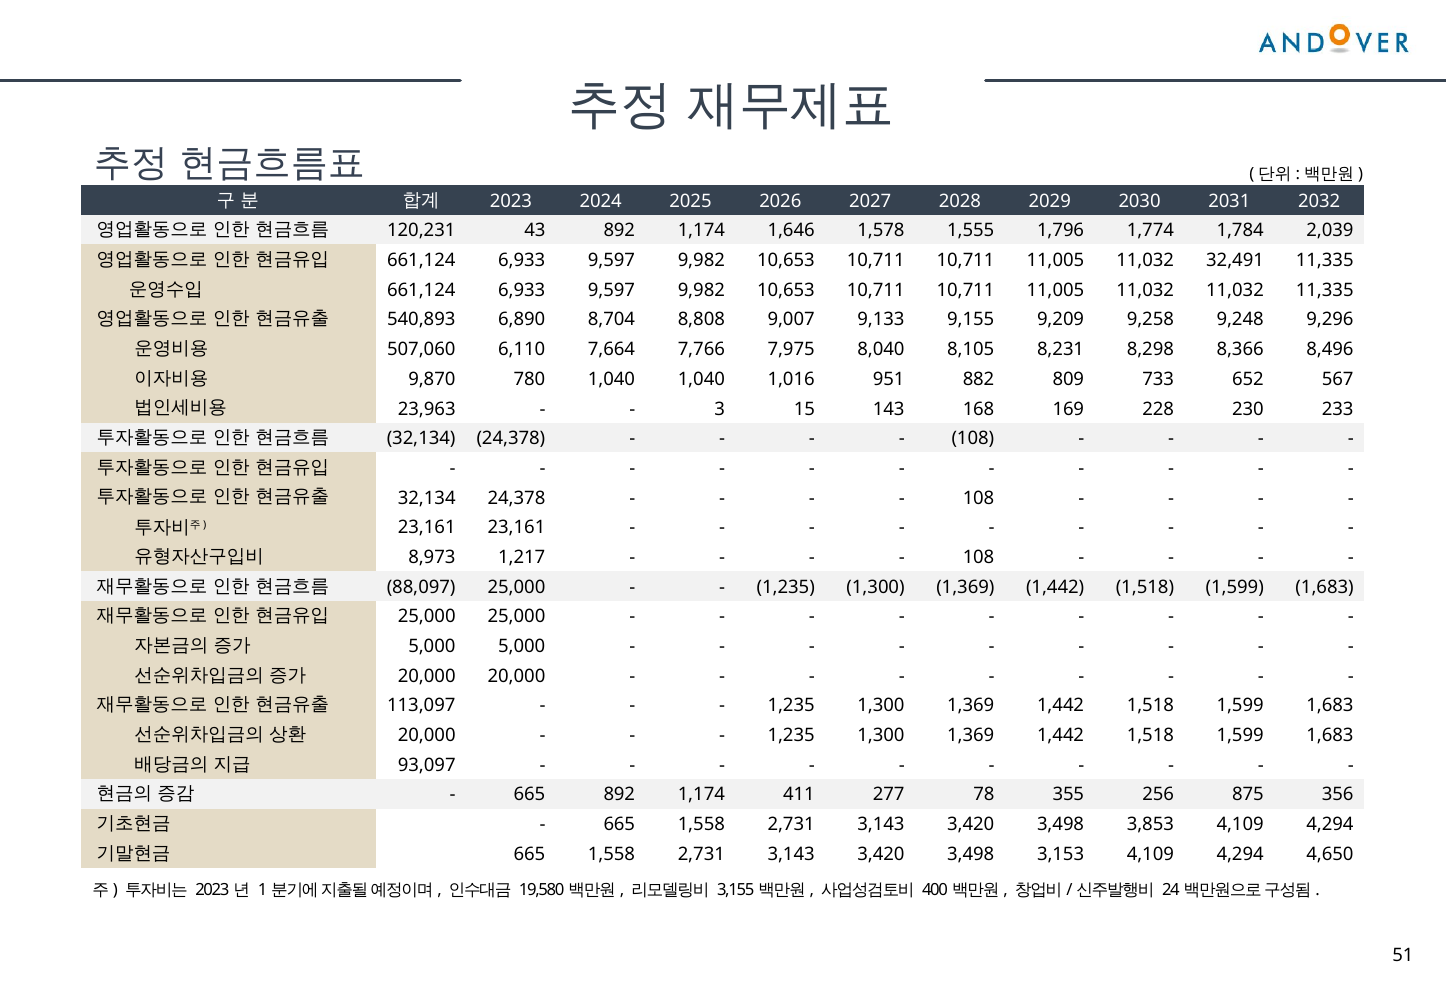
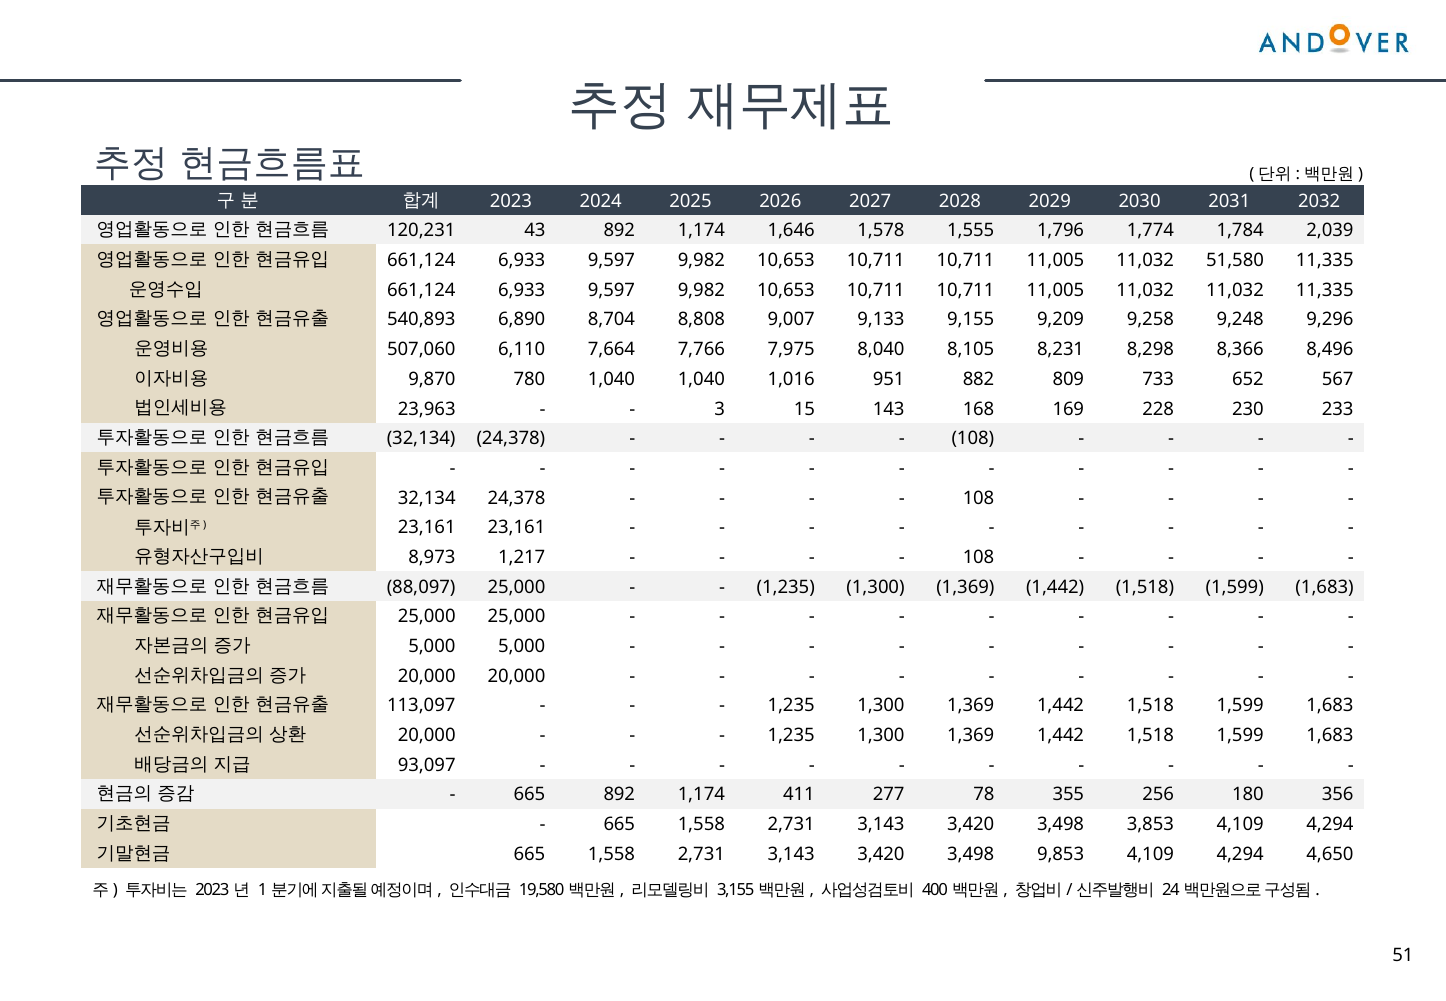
32,491: 32,491 -> 51,580 (1235, 260)
875: 875 -> 180 (1248, 795)
3,153: 3,153 -> 9,853 (1061, 854)
